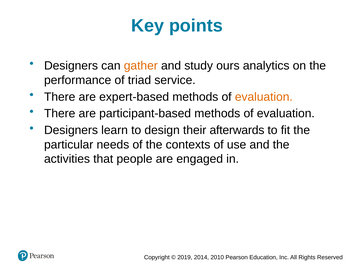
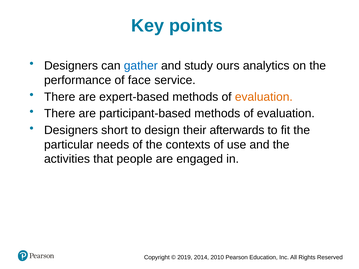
gather colour: orange -> blue (141, 66)
triad: triad -> face (139, 80)
learn: learn -> short (115, 130)
